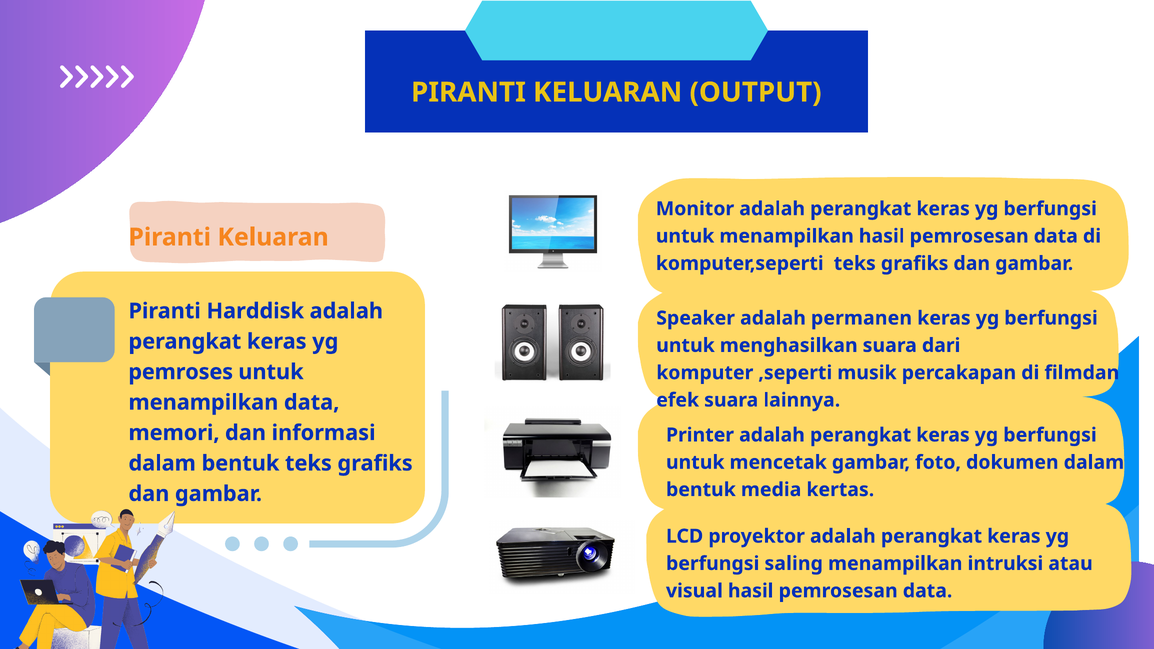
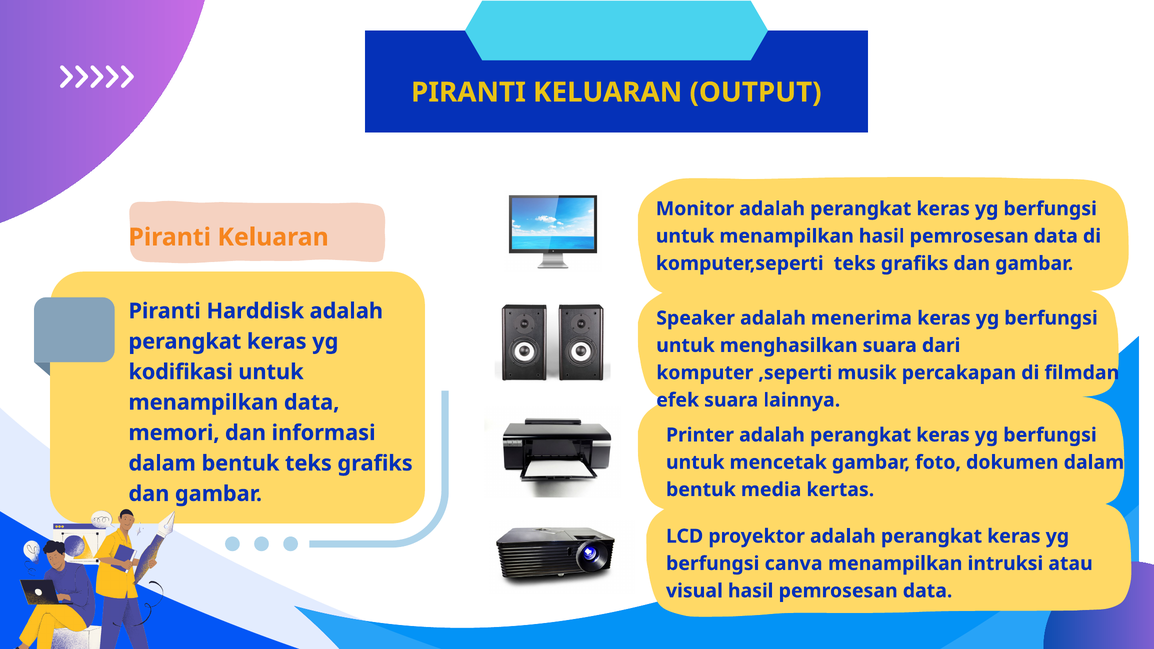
permanen: permanen -> menerima (861, 318)
pemroses: pemroses -> kodifikasi (181, 372)
saling: saling -> canva (794, 564)
